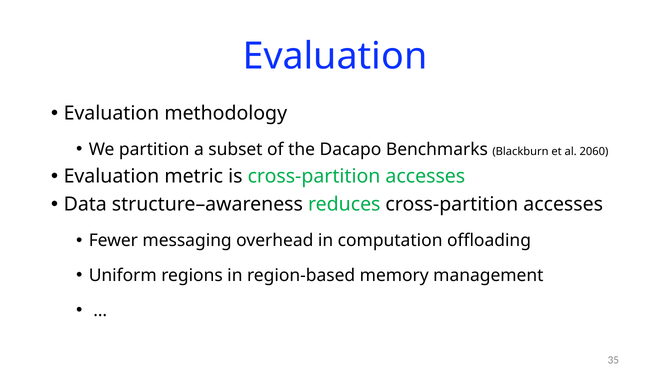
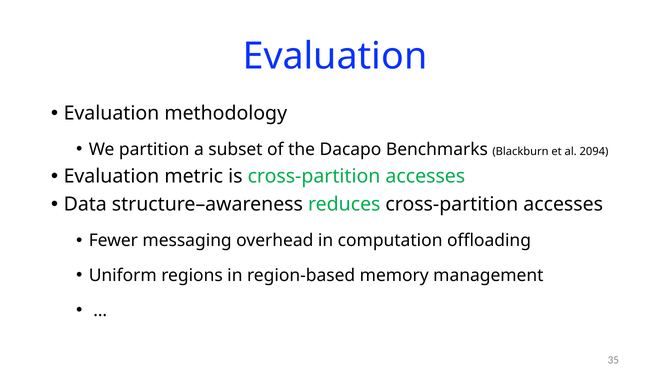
2060: 2060 -> 2094 (594, 152)
